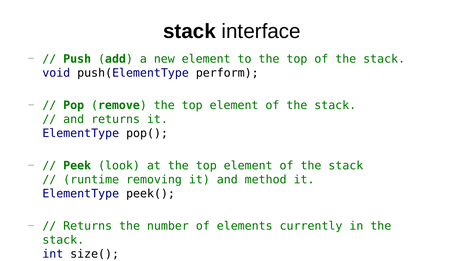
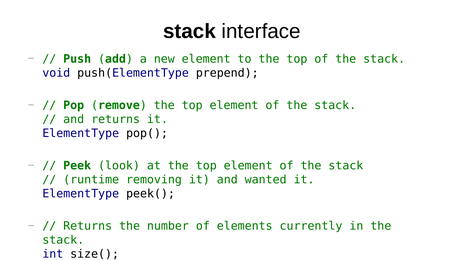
perform: perform -> prepend (227, 73)
method: method -> wanted (266, 180)
